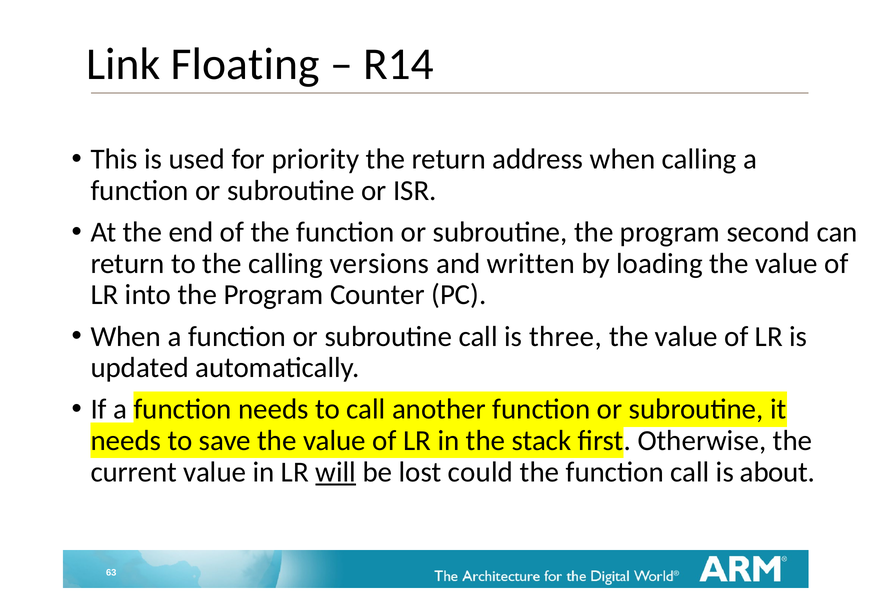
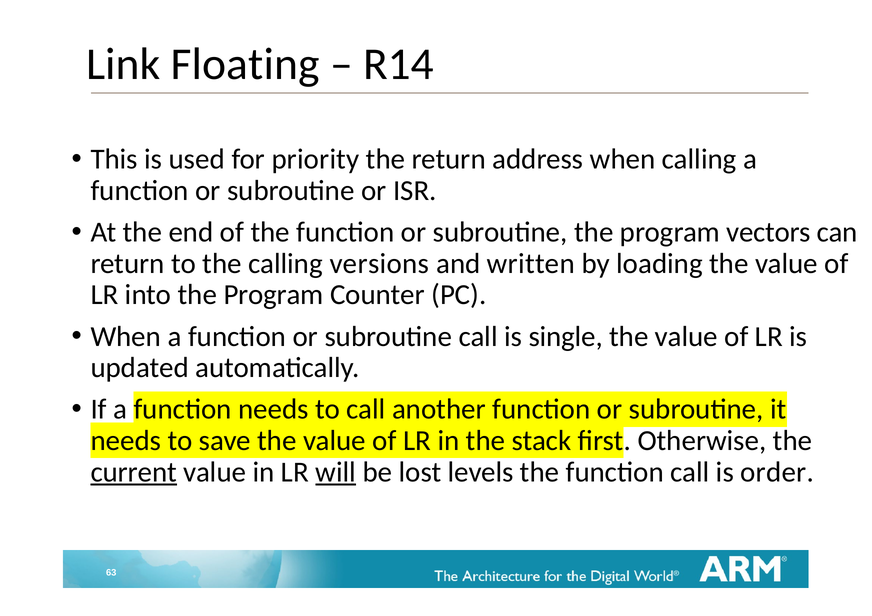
second: second -> vectors (768, 232)
three: three -> single (566, 337)
current underline: none -> present (134, 472)
could: could -> levels (481, 472)
about: about -> order (777, 472)
